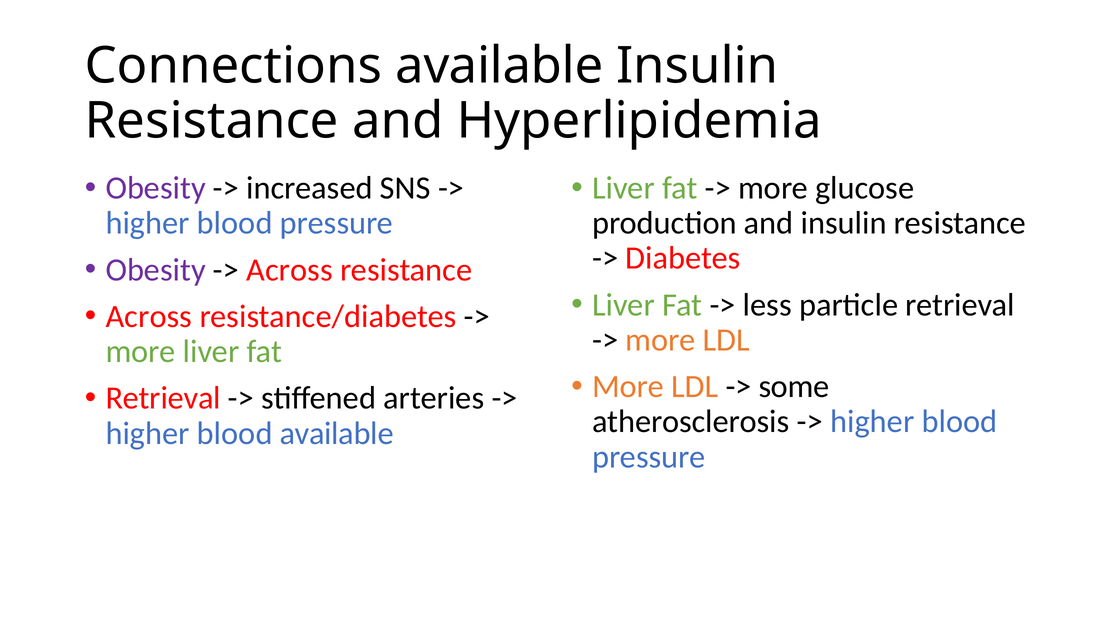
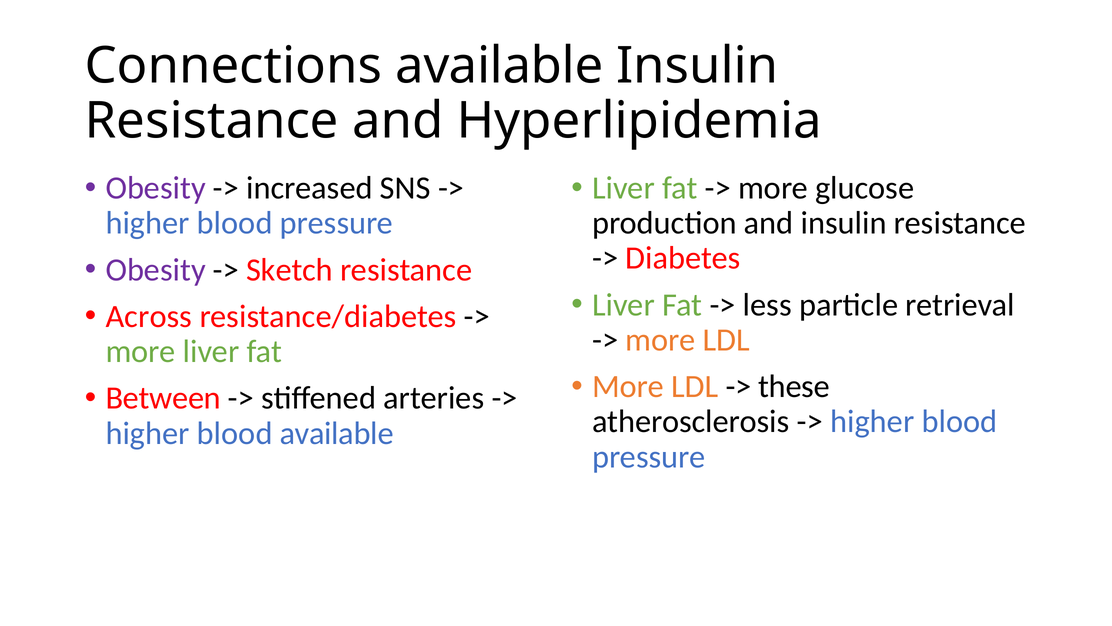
Across: Across -> Sketch (290, 270)
some: some -> these (794, 386)
Retrieval: Retrieval -> Between (163, 398)
